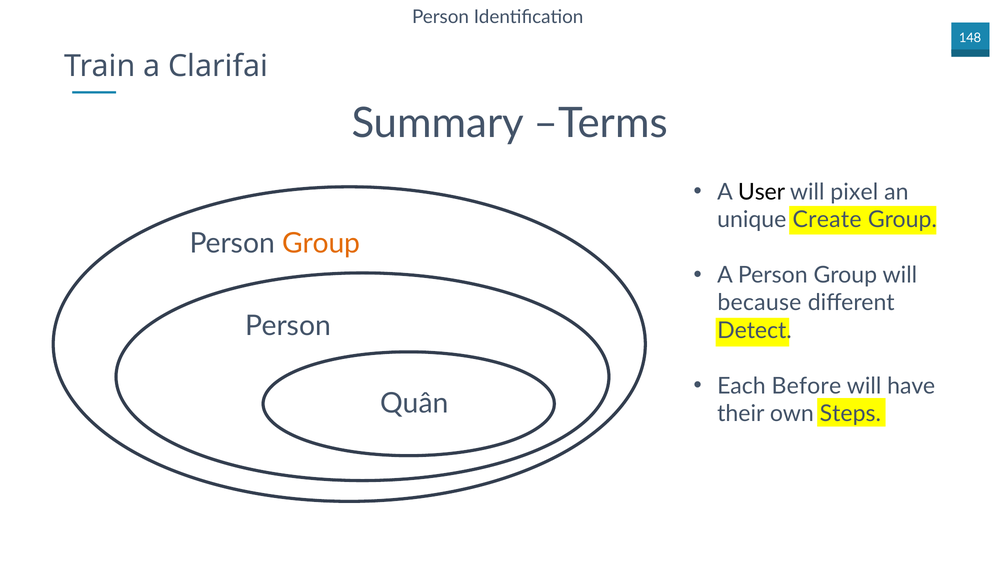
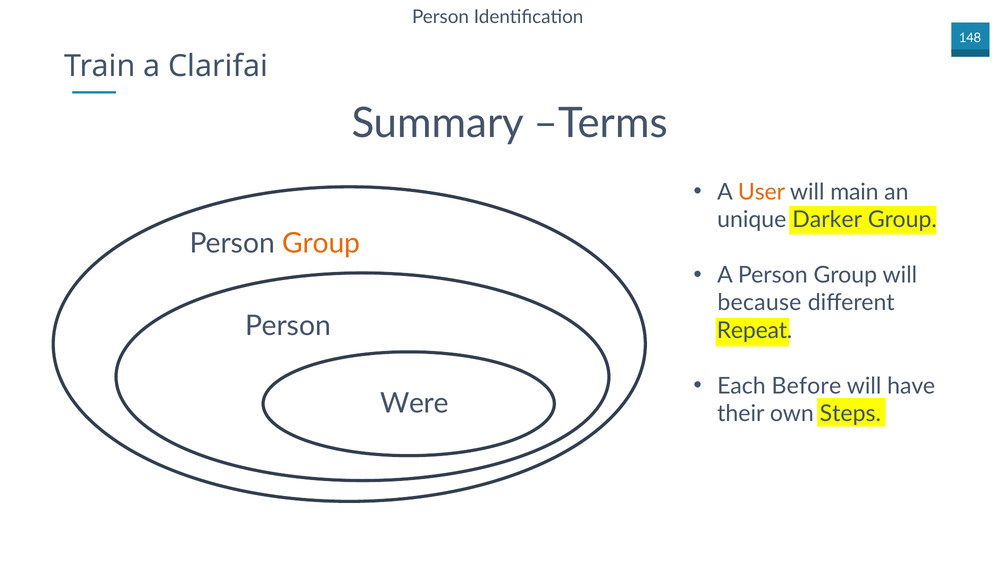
User colour: black -> orange (761, 192)
pixel: pixel -> main (854, 192)
Create: Create -> Darker (827, 220)
Detect: Detect -> Repeat (755, 330)
Quân: Quân -> Were (414, 403)
